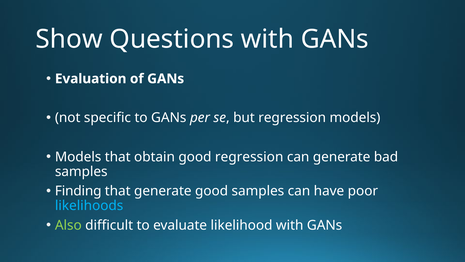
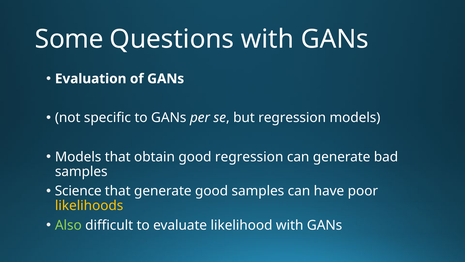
Show: Show -> Some (69, 39)
Finding: Finding -> Science (78, 191)
likelihoods colour: light blue -> yellow (89, 205)
